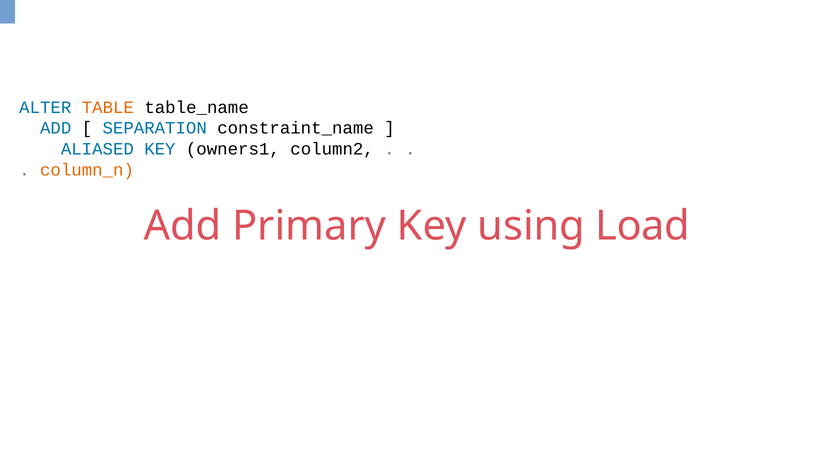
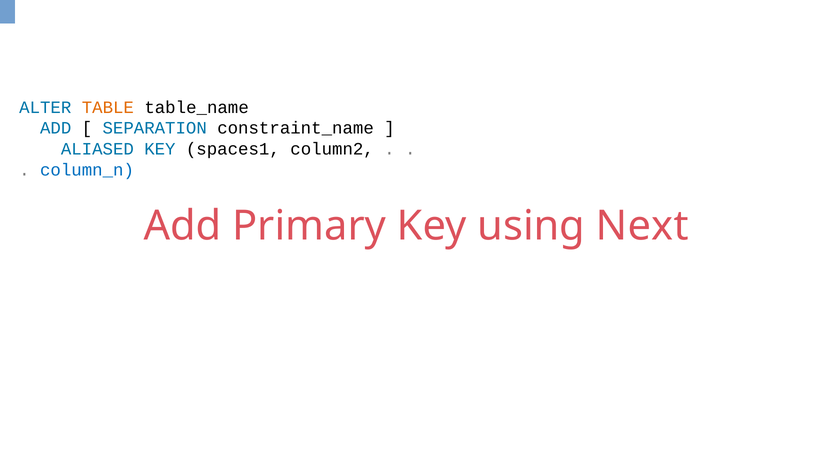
owners1: owners1 -> spaces1 (233, 149)
column_n colour: orange -> blue (87, 170)
Load: Load -> Next (642, 226)
